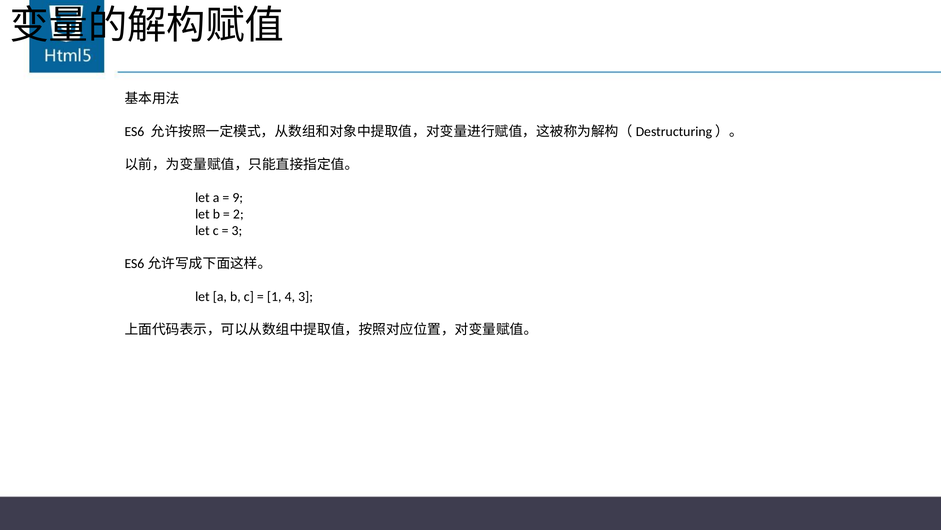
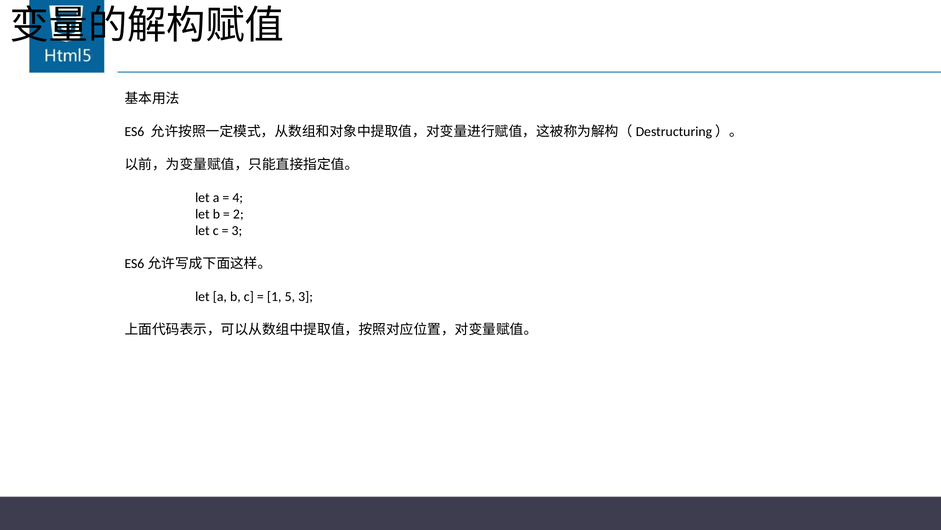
9: 9 -> 4 (238, 198)
4: 4 -> 5 (290, 296)
